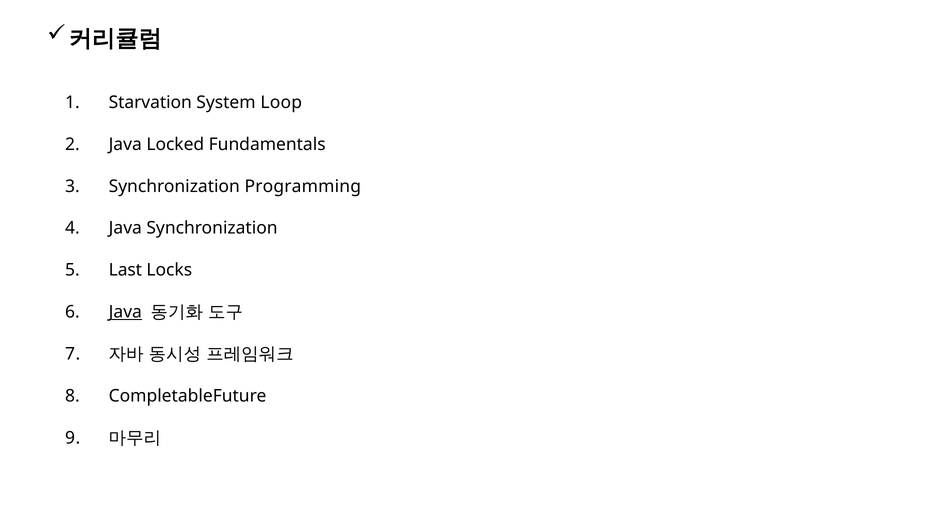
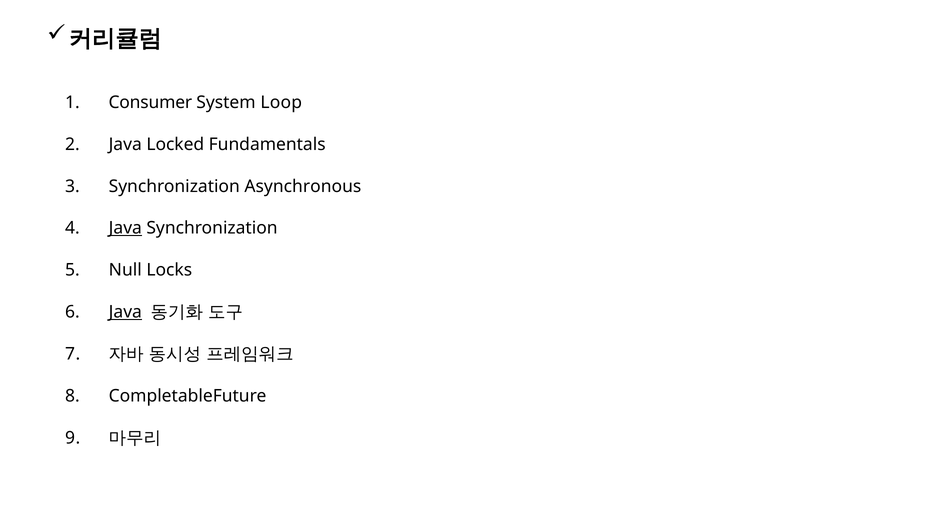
Starvation: Starvation -> Consumer (150, 102)
Programming: Programming -> Asynchronous (303, 186)
Java underline: none -> present (125, 228)
Last: Last -> Null (125, 270)
